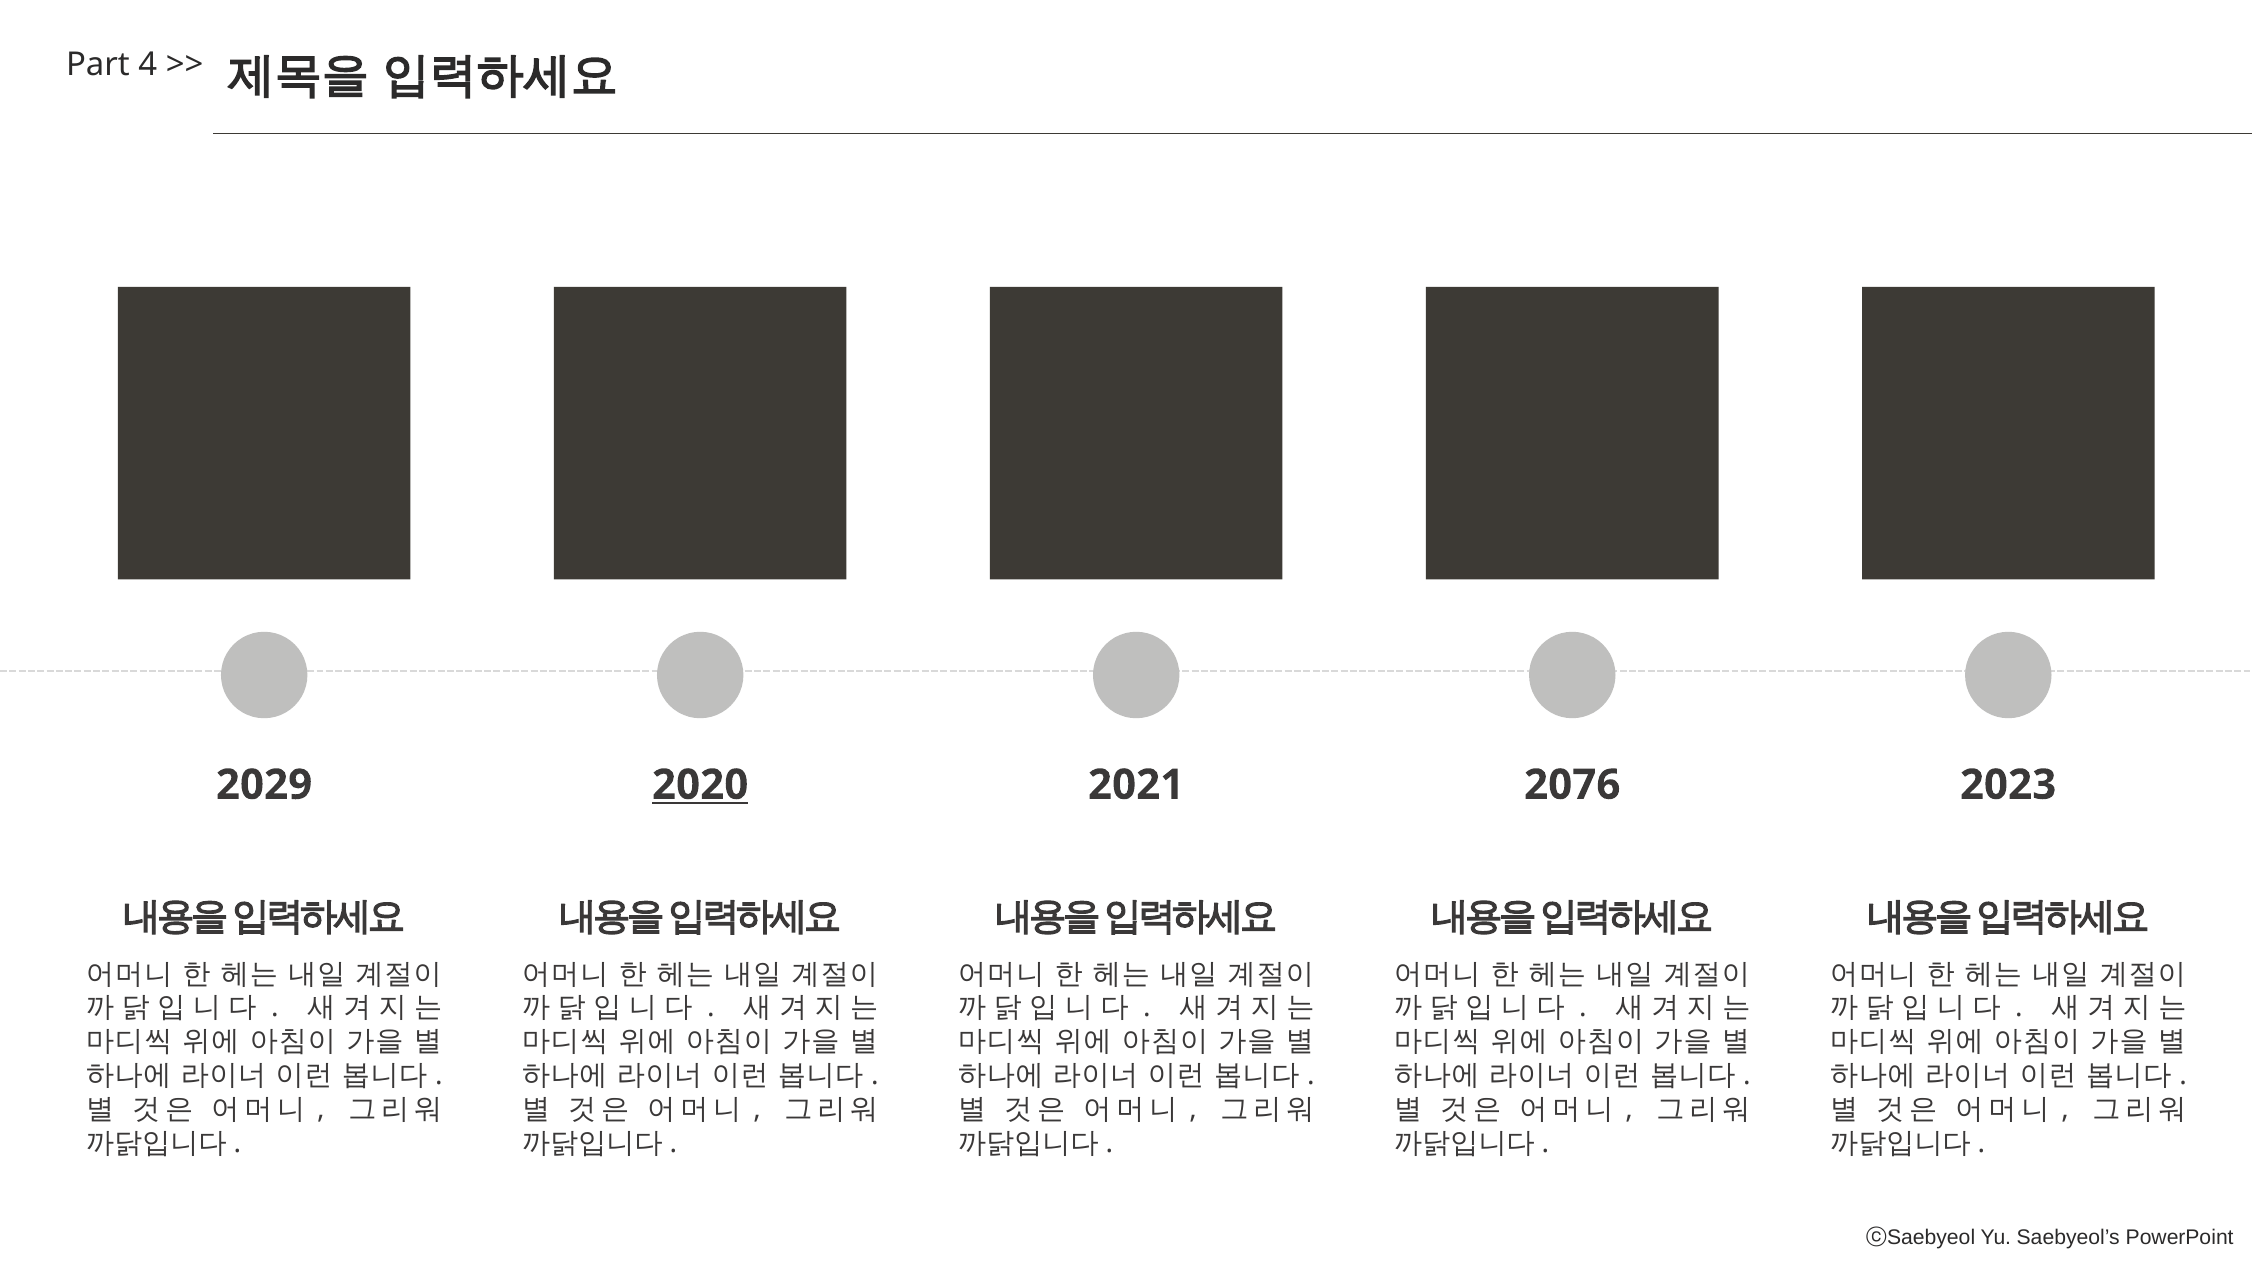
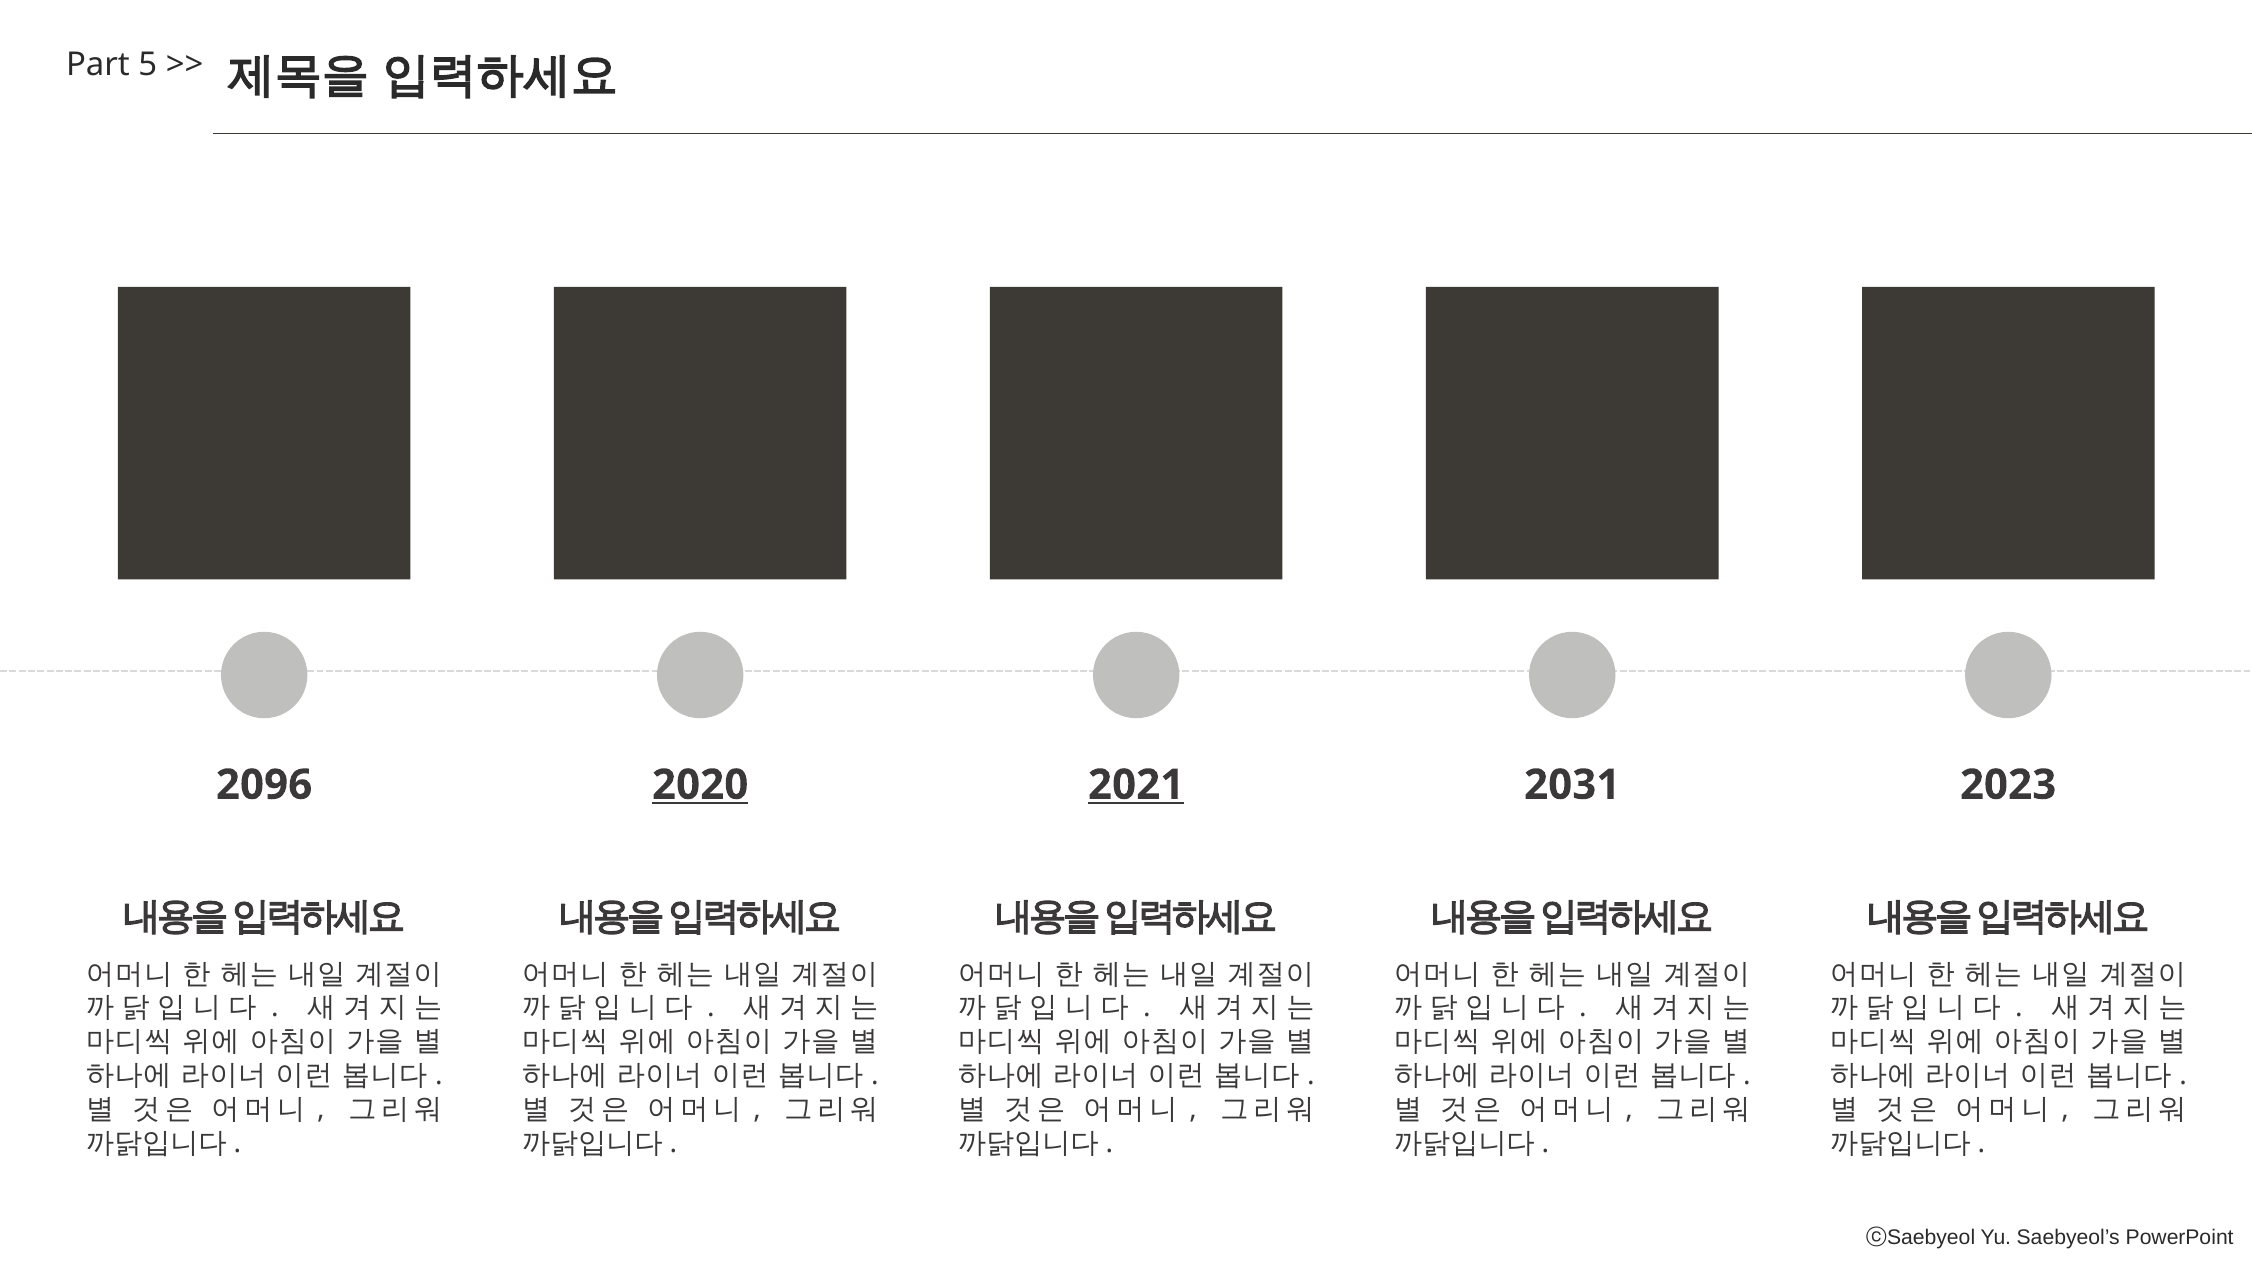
4: 4 -> 5 (148, 65)
2029: 2029 -> 2096 (264, 785)
2021 underline: none -> present (1136, 785)
2076: 2076 -> 2031 (1572, 785)
